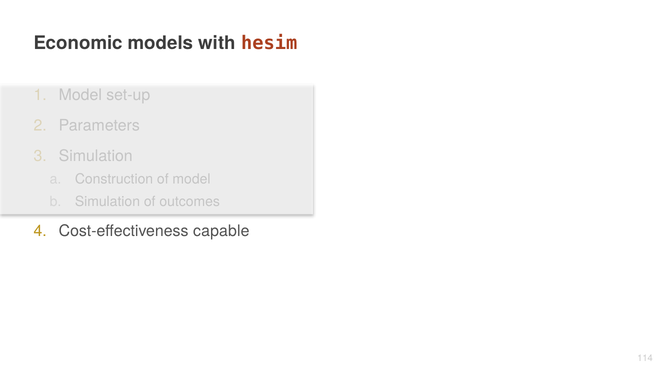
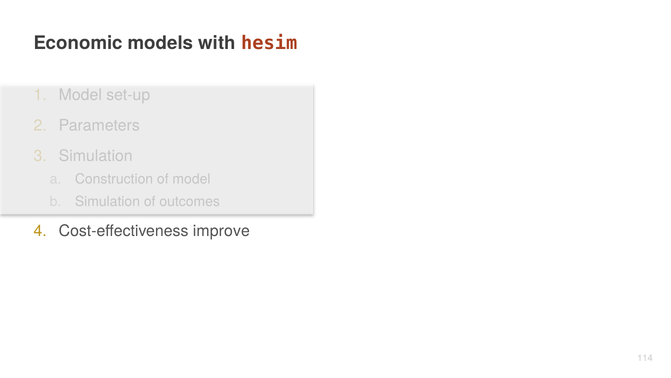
capable: capable -> improve (221, 231)
